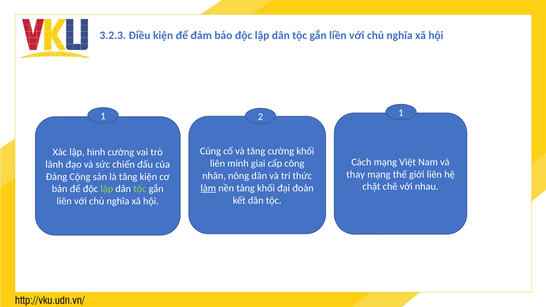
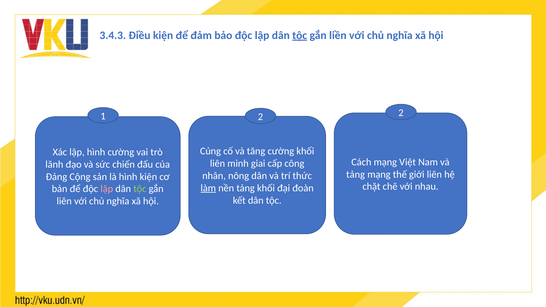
3.2.3: 3.2.3 -> 3.4.3 (113, 35)
tộc underline: none -> present (300, 35)
1 1: 1 -> 2 (401, 113)
thay: thay -> tảng (356, 174)
là tăng: tăng -> hình (128, 177)
lập colour: light green -> pink (107, 189)
